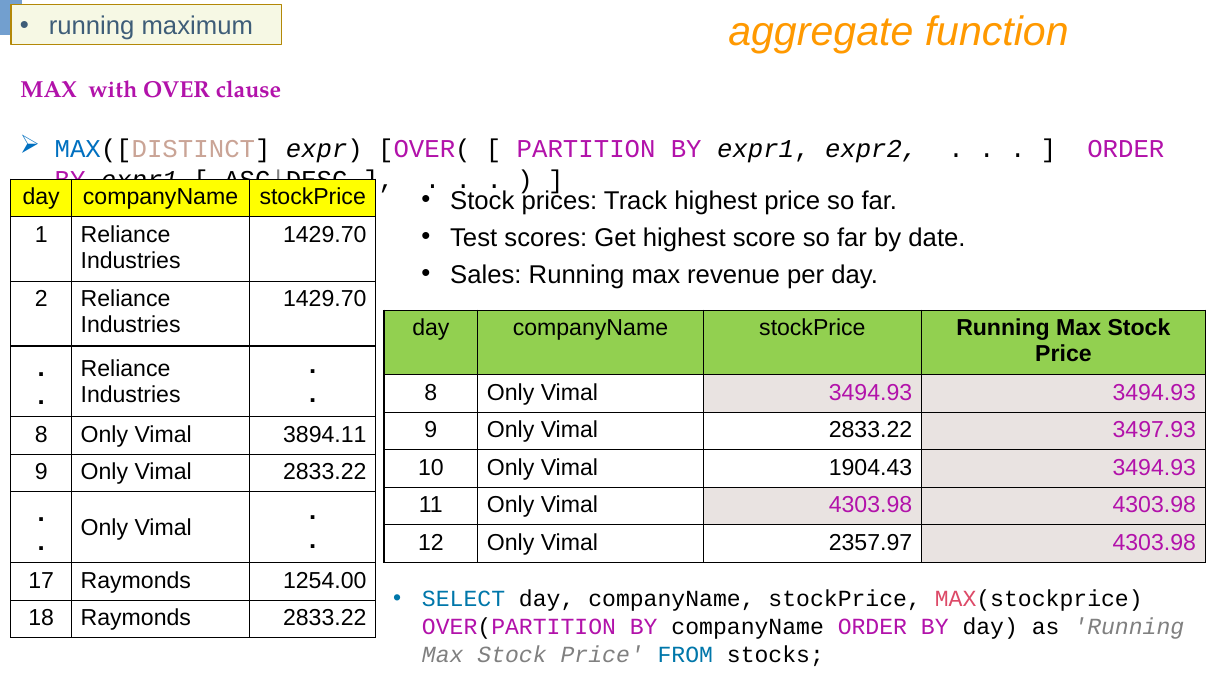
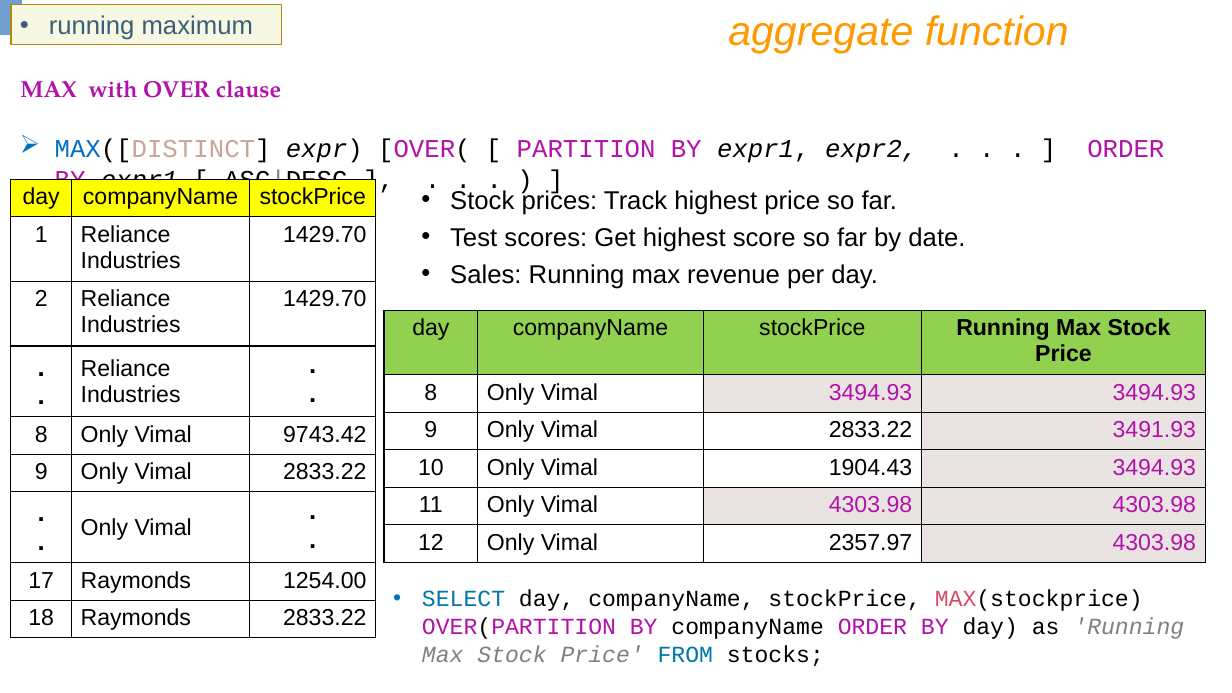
3497.93: 3497.93 -> 3491.93 (1154, 430)
3894.11: 3894.11 -> 9743.42 (325, 435)
